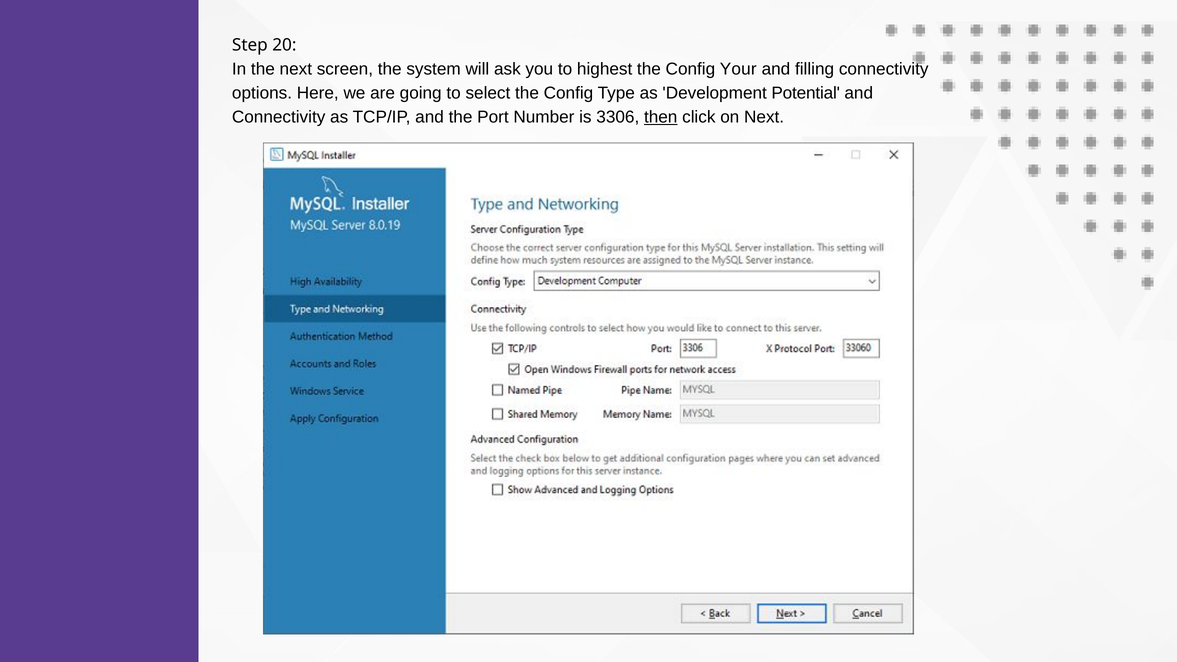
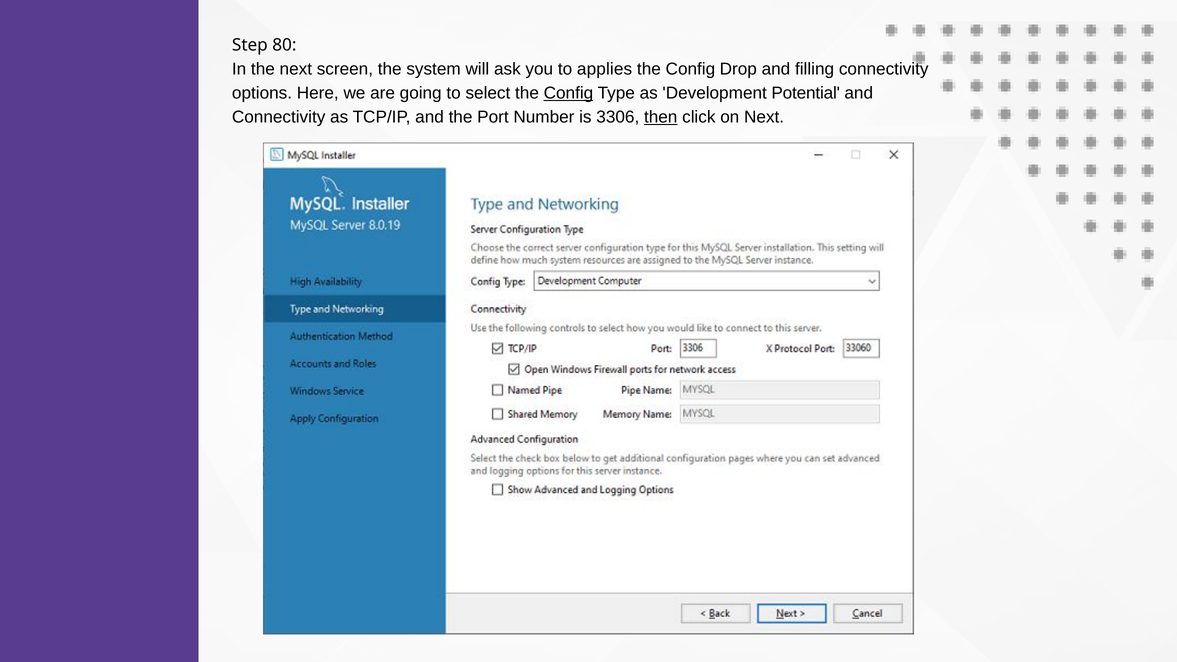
20: 20 -> 80 (284, 45)
highest: highest -> applies (605, 69)
Your: Your -> Drop (738, 69)
Config underline: none -> present (568, 93)
